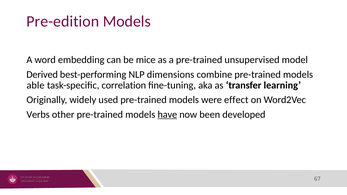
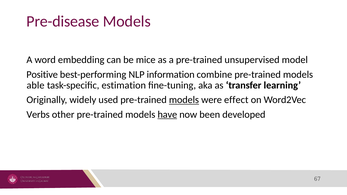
Pre-edition: Pre-edition -> Pre-disease (63, 21)
Derived: Derived -> Positive (42, 75)
dimensions: dimensions -> information (171, 75)
correlation: correlation -> estimation (124, 85)
models underline: none -> present (184, 100)
